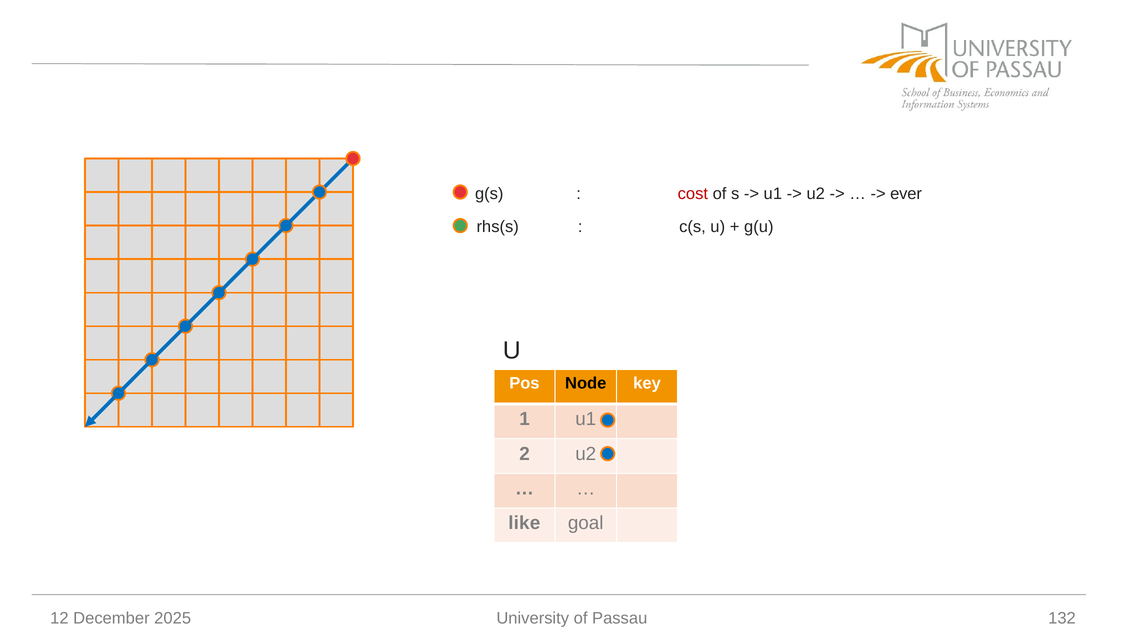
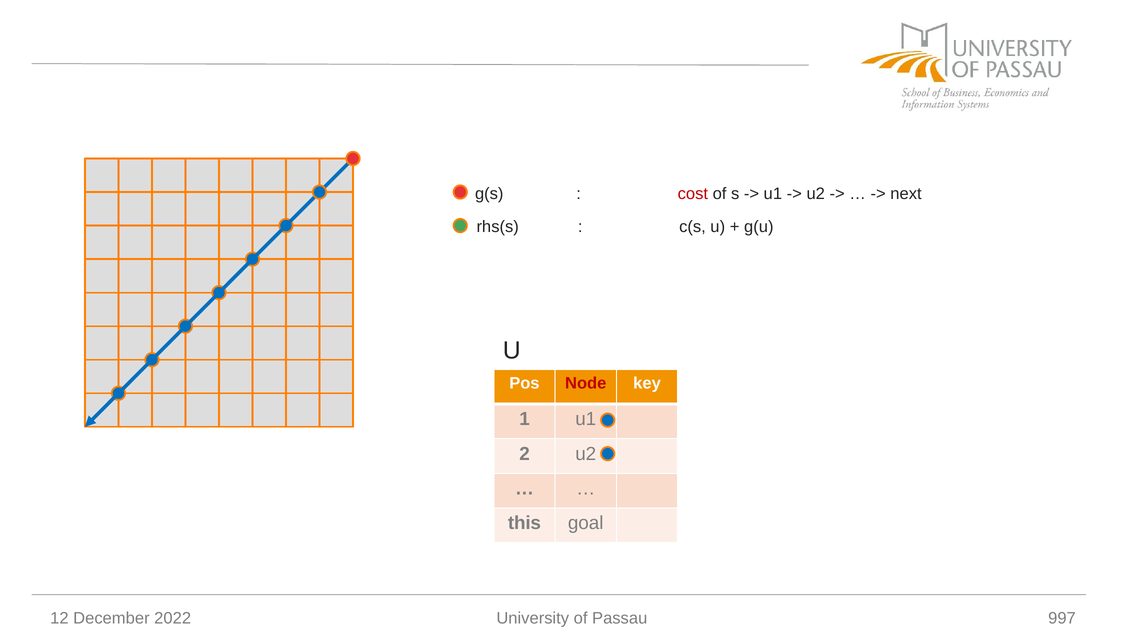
ever: ever -> next (906, 194)
Node colour: black -> red (586, 383)
like: like -> this (524, 522)
2025: 2025 -> 2022 (173, 618)
132: 132 -> 997 (1062, 618)
